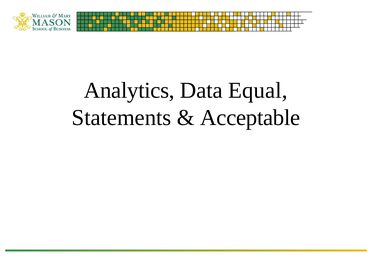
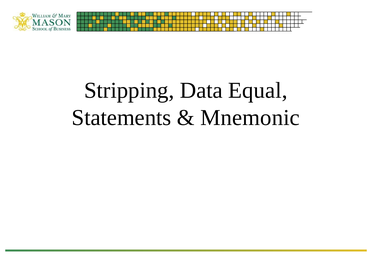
Analytics: Analytics -> Stripping (129, 90)
Acceptable: Acceptable -> Mnemonic (250, 118)
